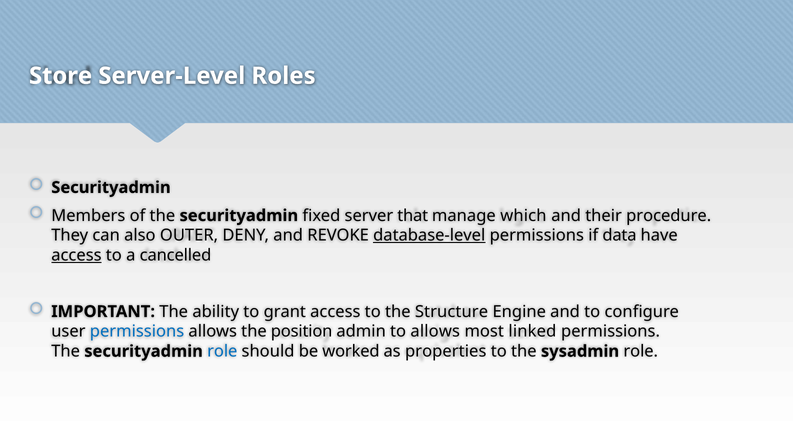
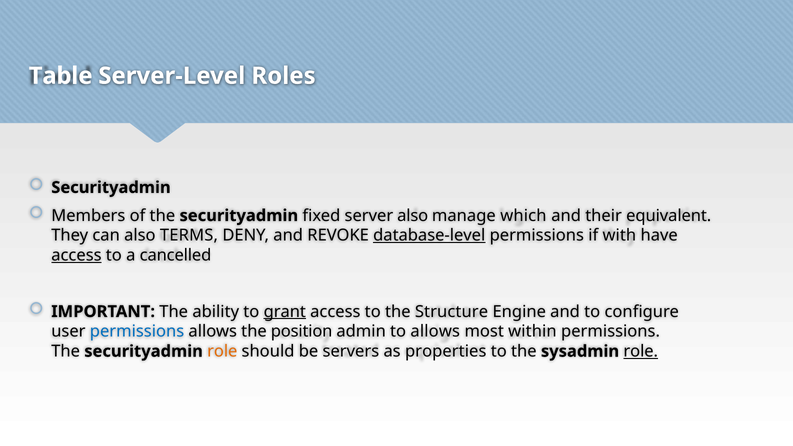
Store: Store -> Table (61, 76)
server that: that -> also (413, 216)
procedure: procedure -> equivalent (669, 216)
OUTER: OUTER -> TERMS (189, 236)
data: data -> with (619, 236)
grant underline: none -> present (285, 312)
linked: linked -> within (532, 331)
role colour: blue -> orange (222, 351)
worked: worked -> servers (351, 351)
role underline: none -> present (641, 351)
